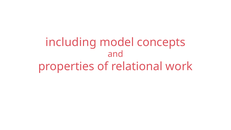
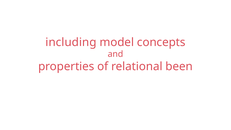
work: work -> been (179, 66)
